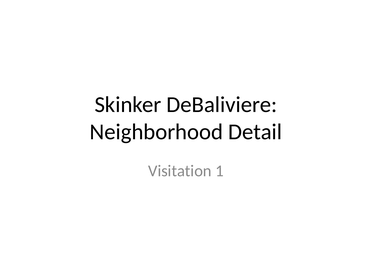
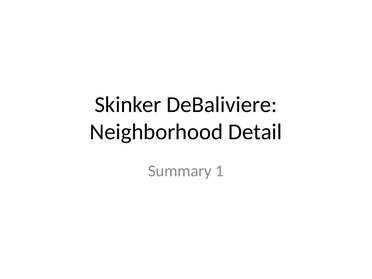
Visitation: Visitation -> Summary (180, 171)
